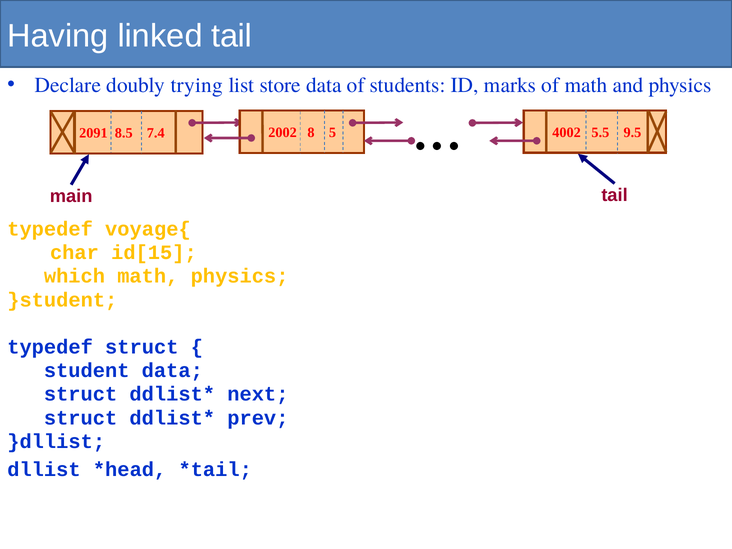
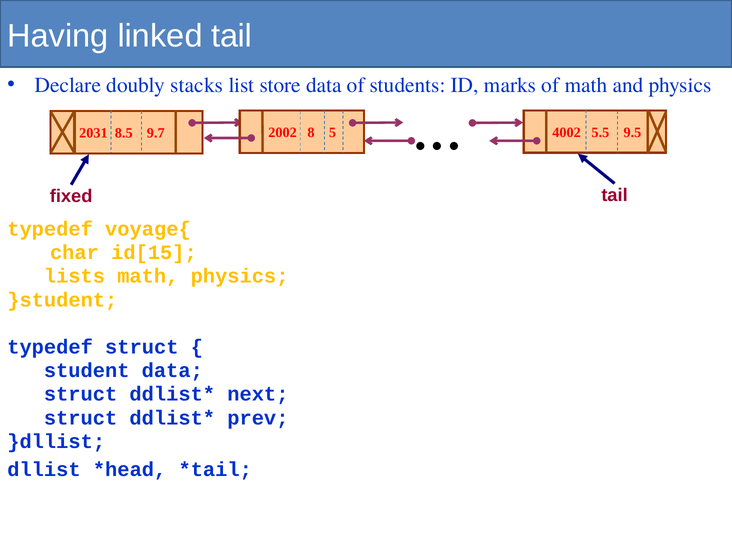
trying: trying -> stacks (197, 85)
2091: 2091 -> 2031 (93, 133)
7.4: 7.4 -> 9.7 (156, 133)
main: main -> fixed (71, 196)
which: which -> lists (74, 276)
